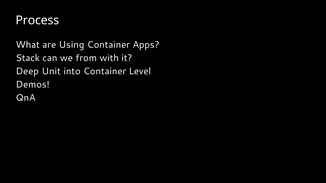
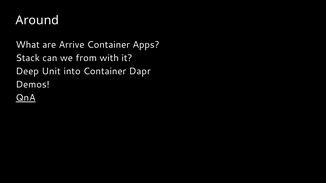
Process: Process -> Around (37, 20)
Using: Using -> Arrive (72, 45)
Level: Level -> Dapr (140, 71)
QnA underline: none -> present (26, 98)
